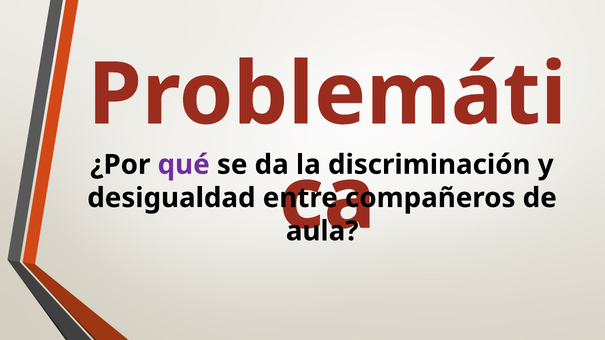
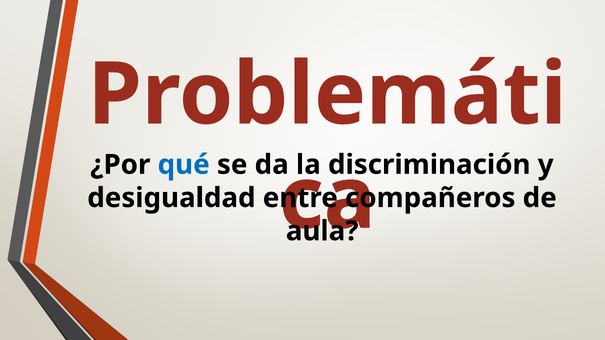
qué colour: purple -> blue (184, 165)
